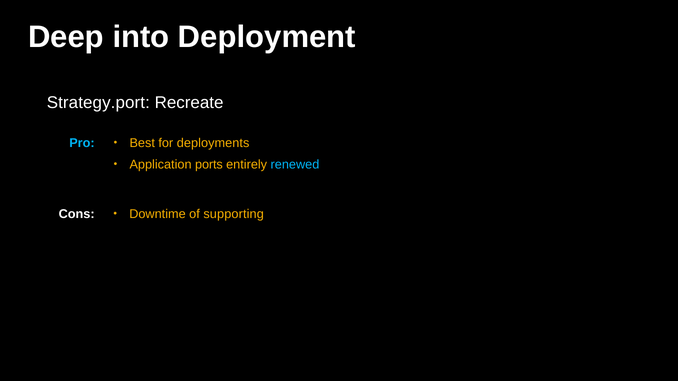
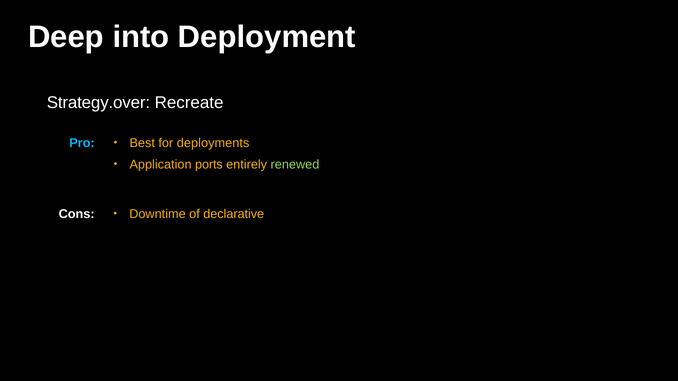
Strategy.port: Strategy.port -> Strategy.over (98, 103)
renewed colour: light blue -> light green (295, 165)
supporting: supporting -> declarative (234, 214)
